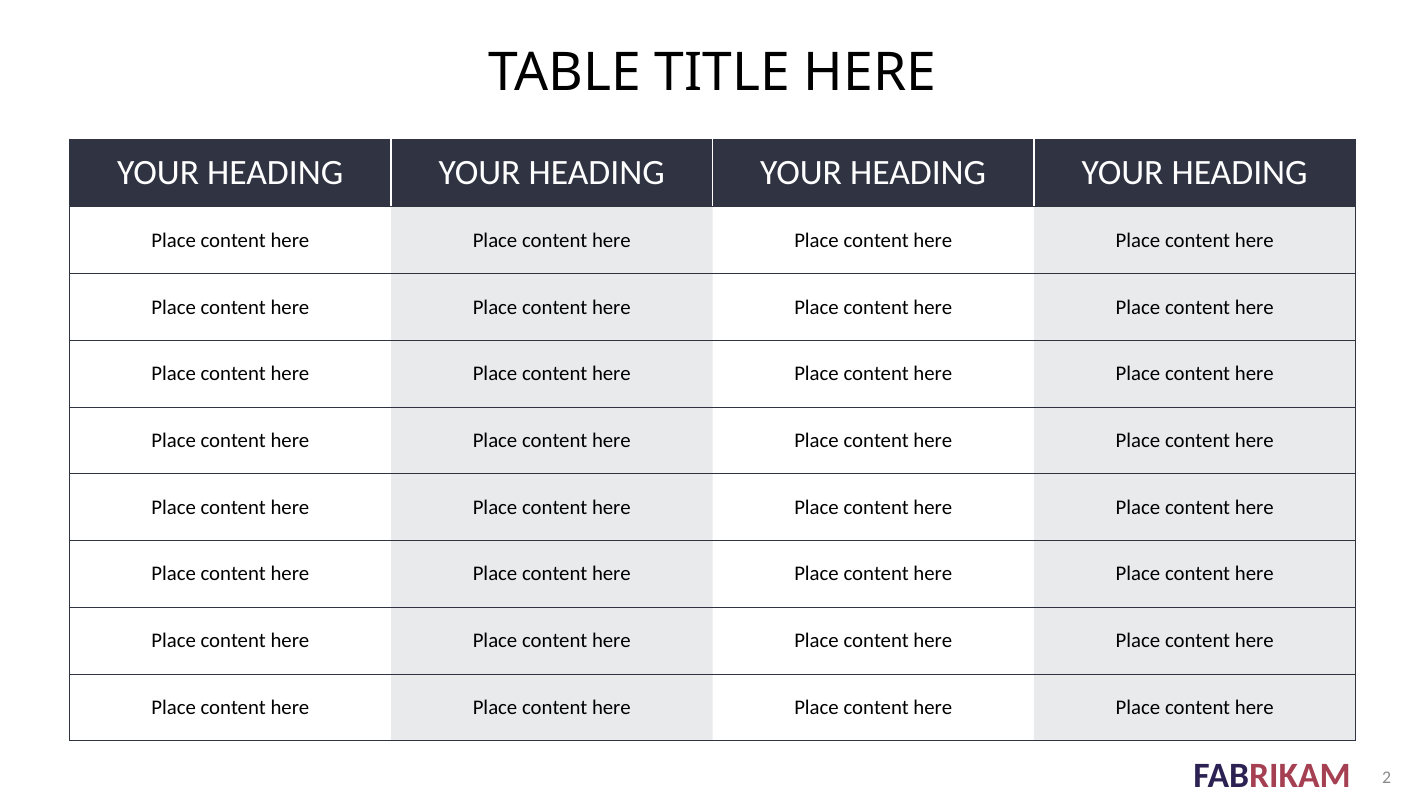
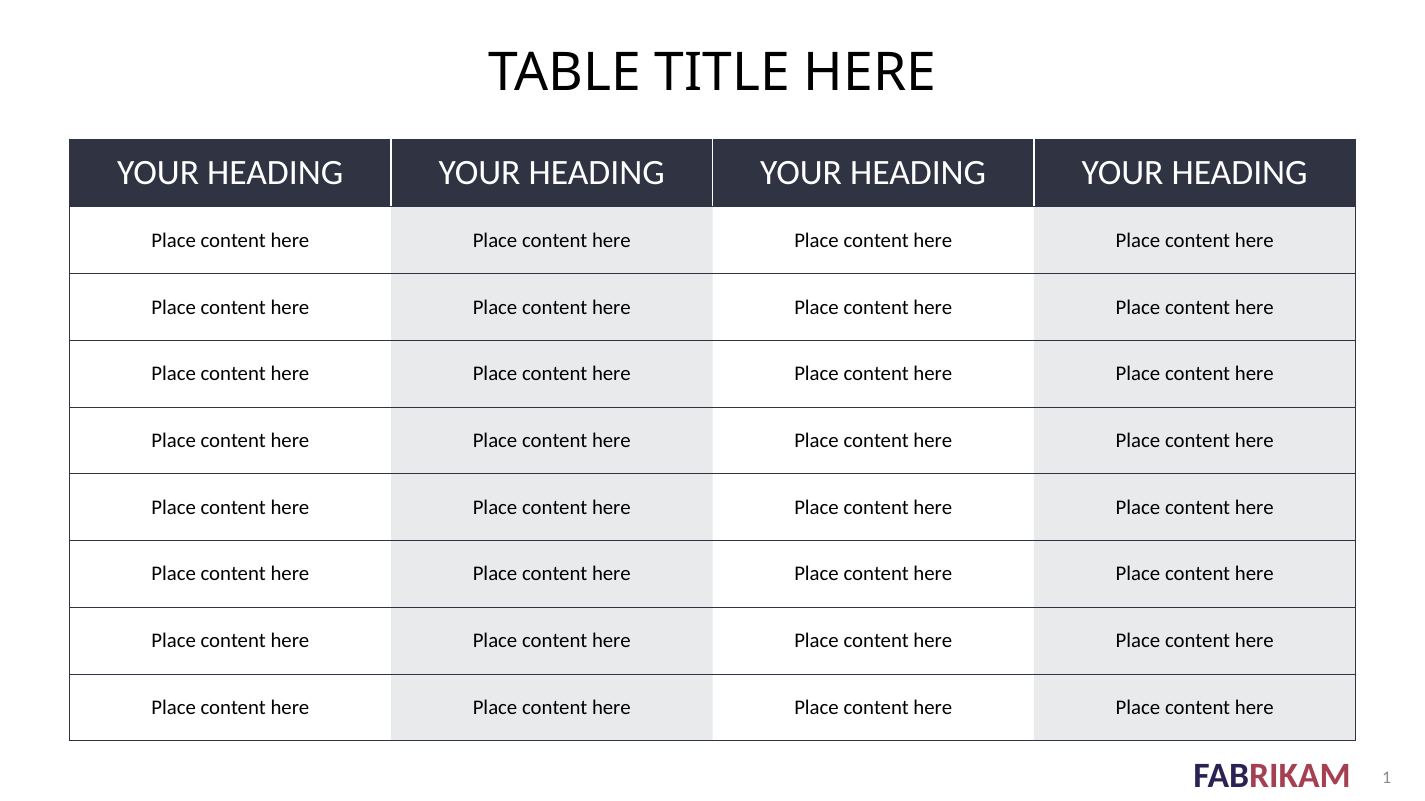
2: 2 -> 1 (1387, 778)
